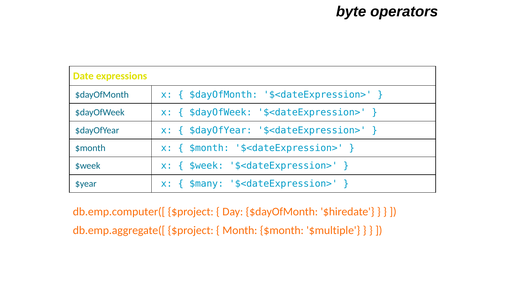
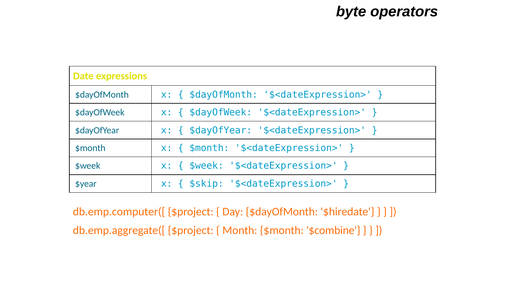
$many: $many -> $skip (207, 184)
$multiple: $multiple -> $combine (333, 231)
